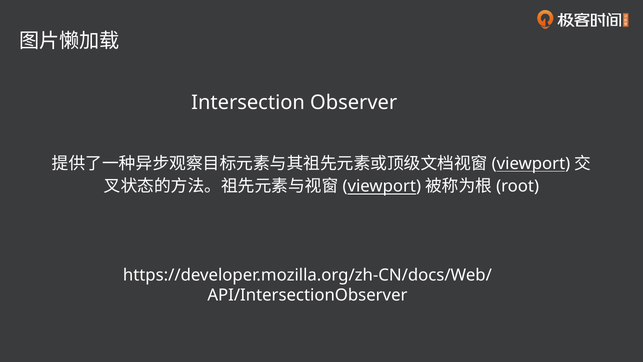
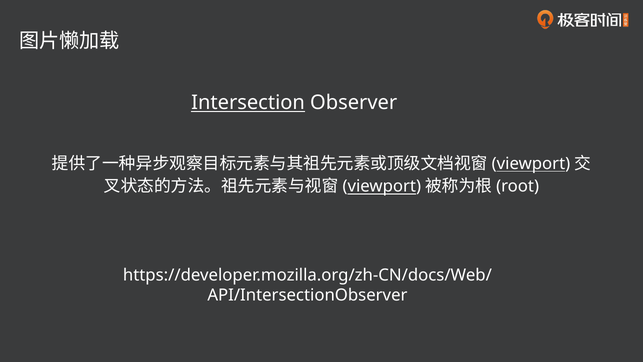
Intersection underline: none -> present (248, 103)
